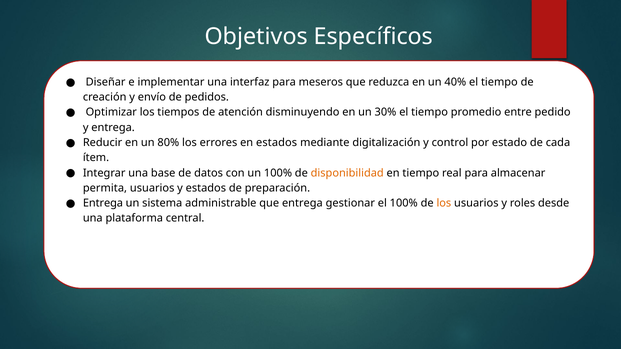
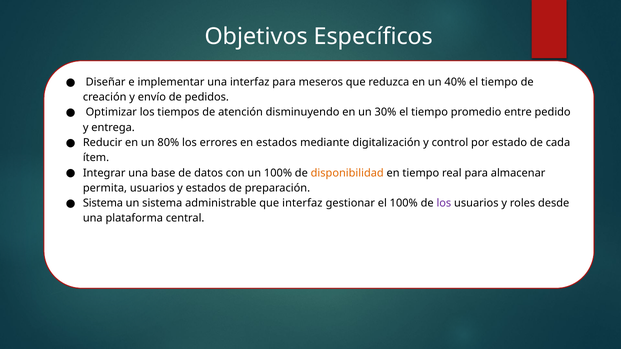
Entrega: Entrega -> Sistema (103, 203)
que entrega: entrega -> interfaz (302, 203)
los colour: orange -> purple (444, 203)
